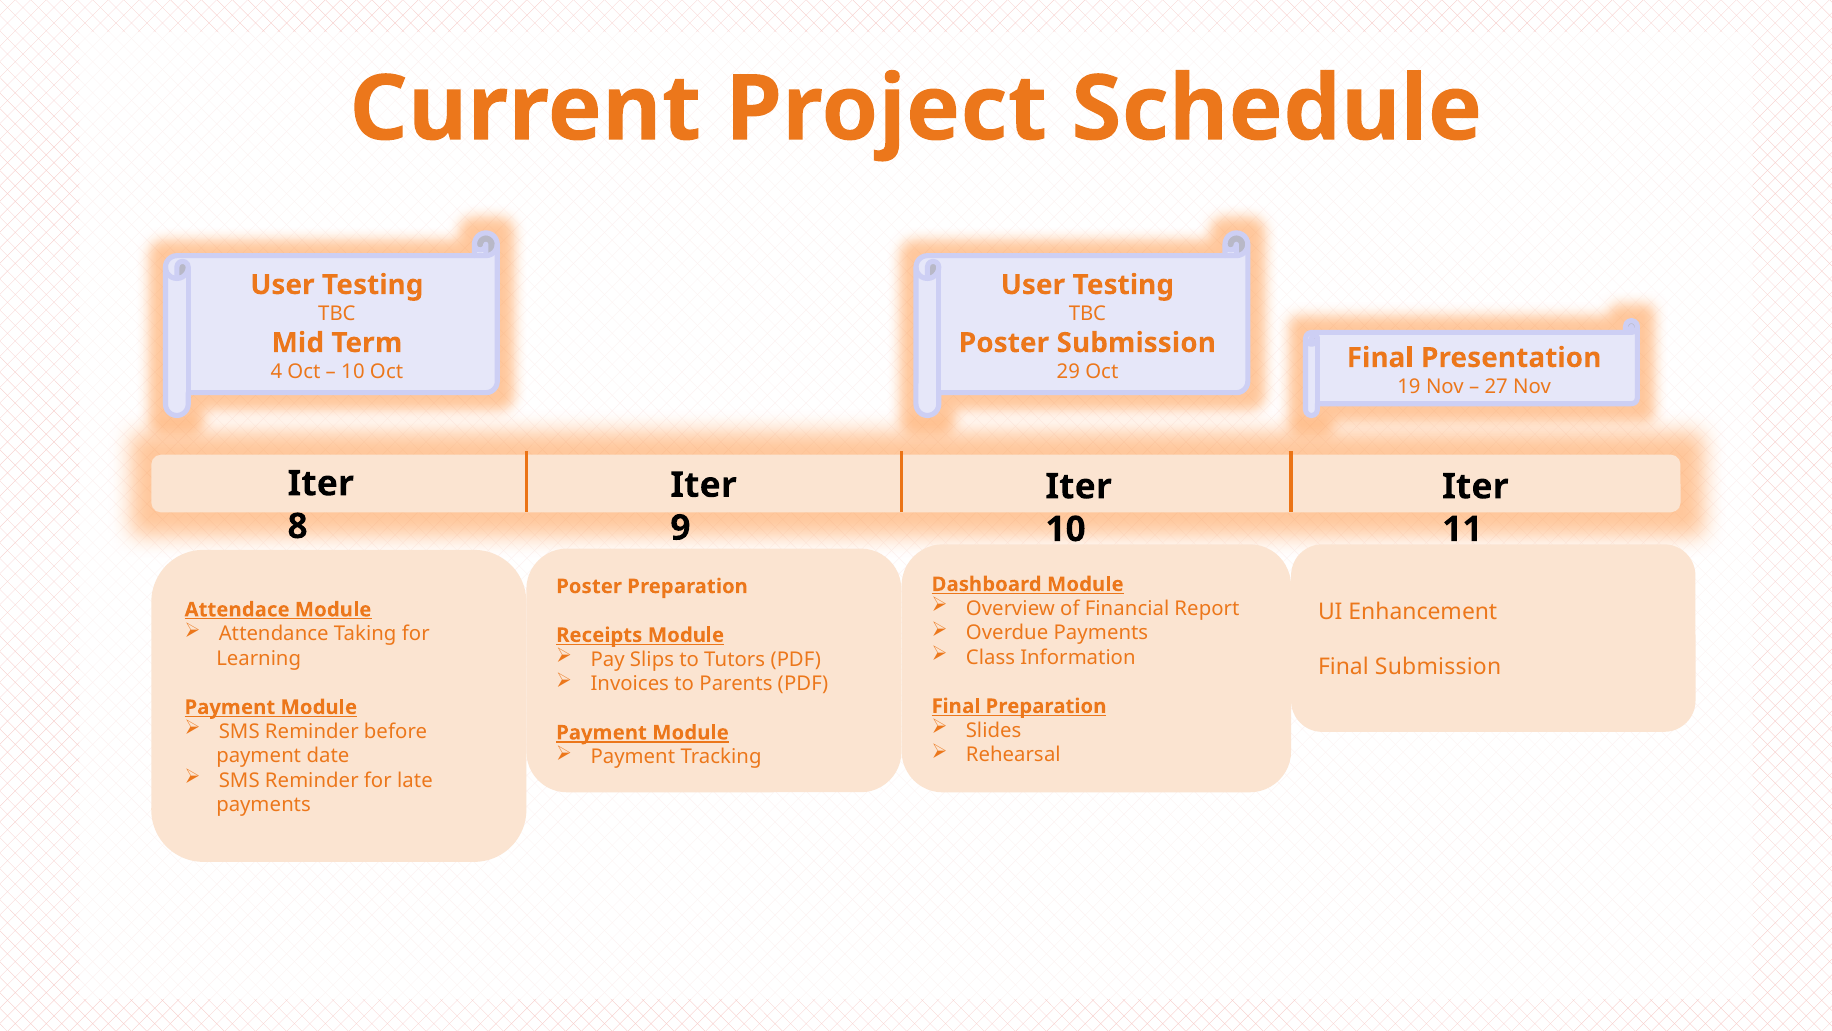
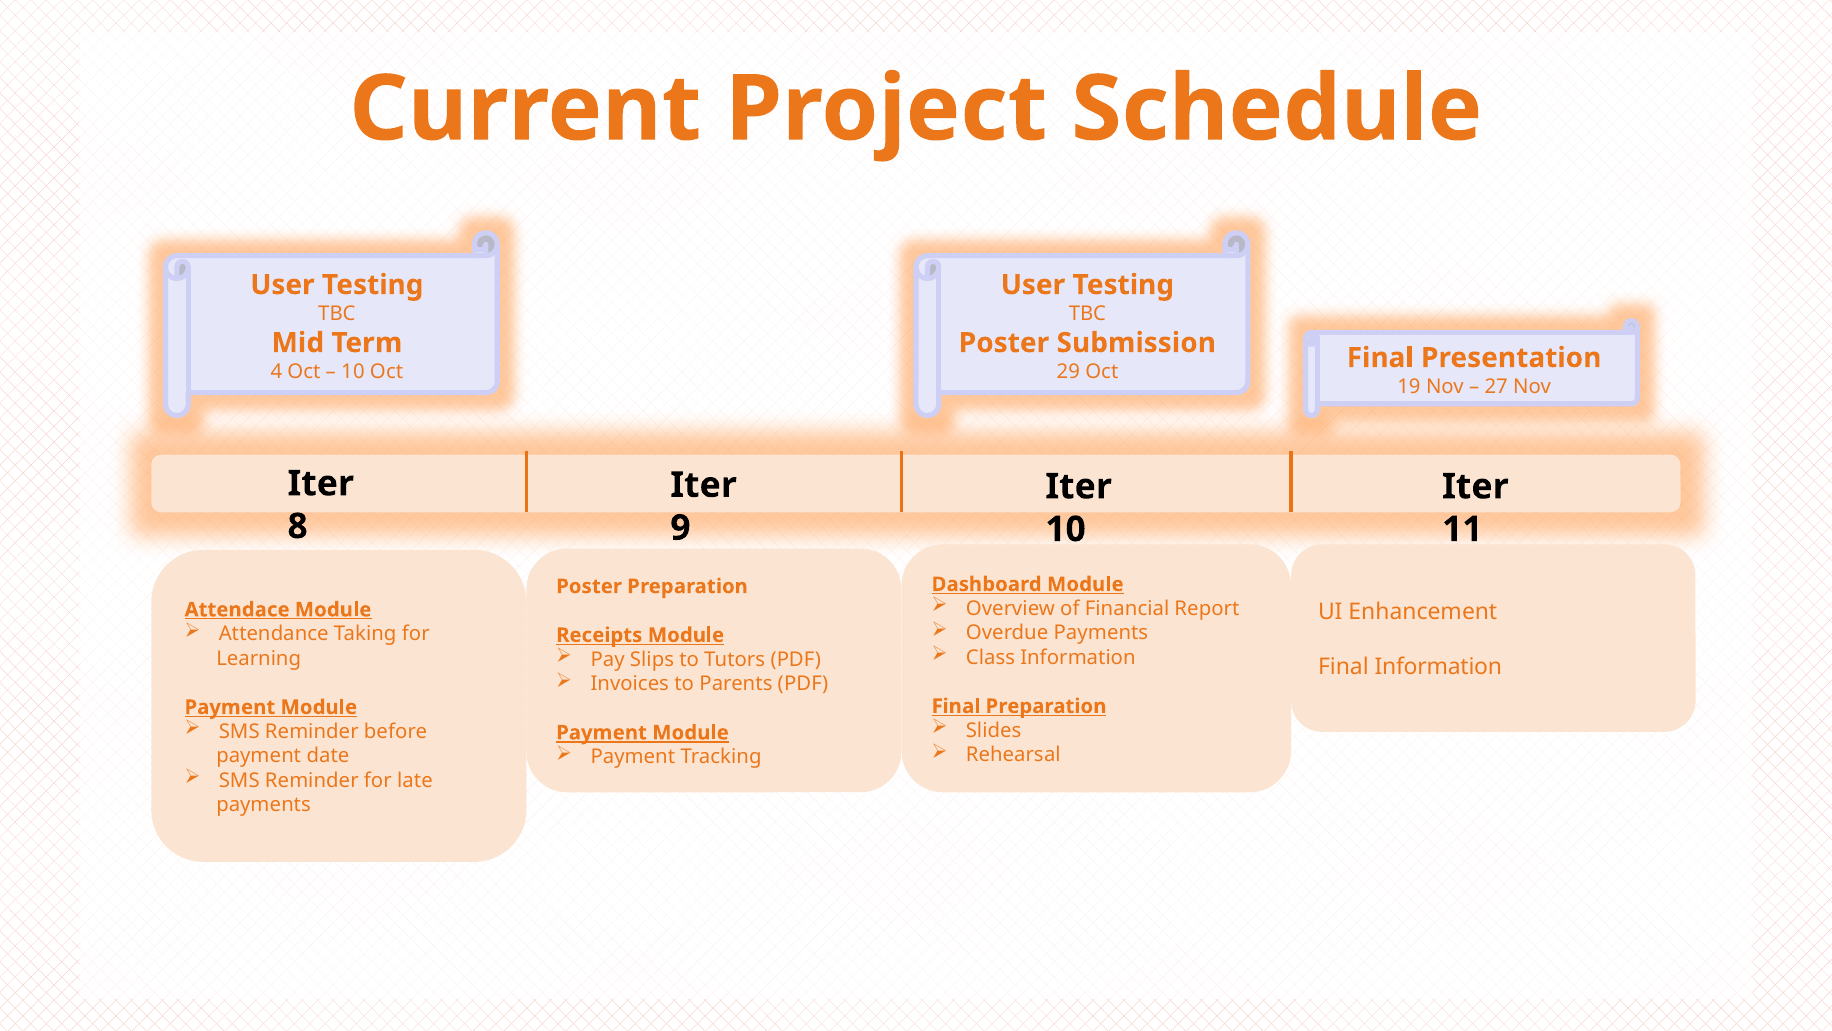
Final Submission: Submission -> Information (1438, 667)
